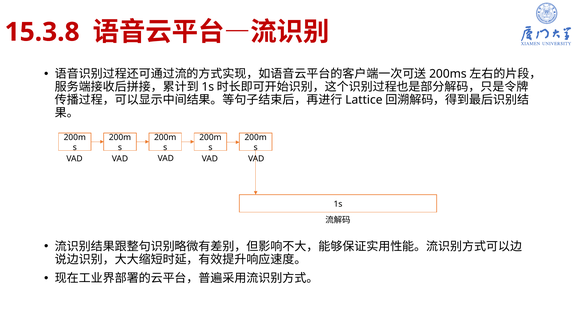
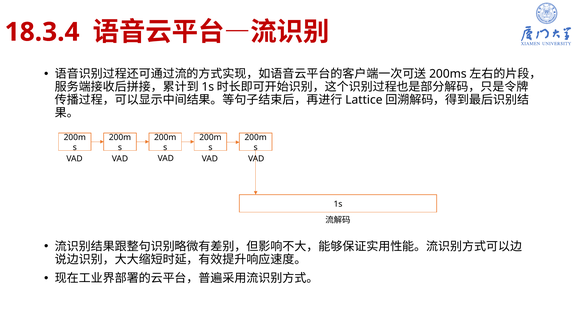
15.3.8: 15.3.8 -> 18.3.4 (42, 32)
